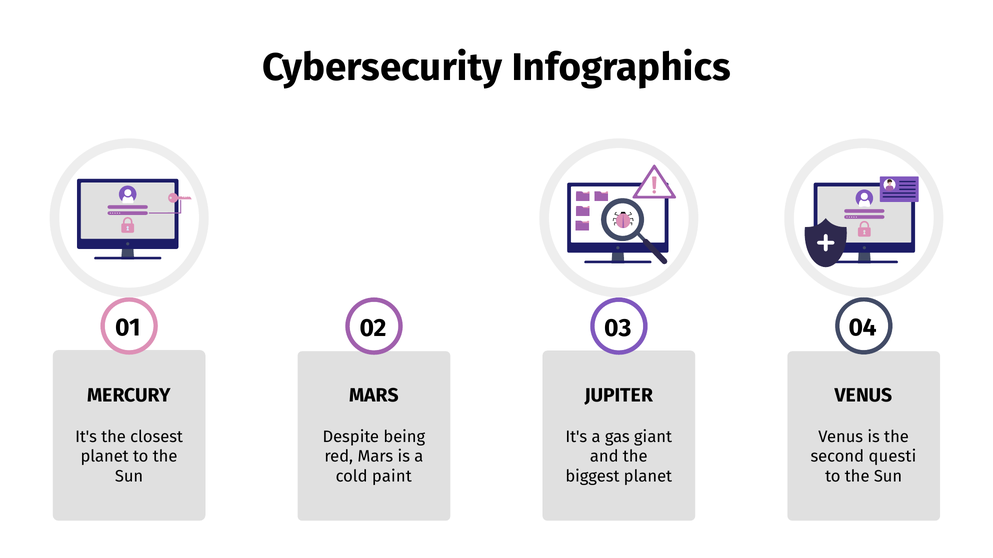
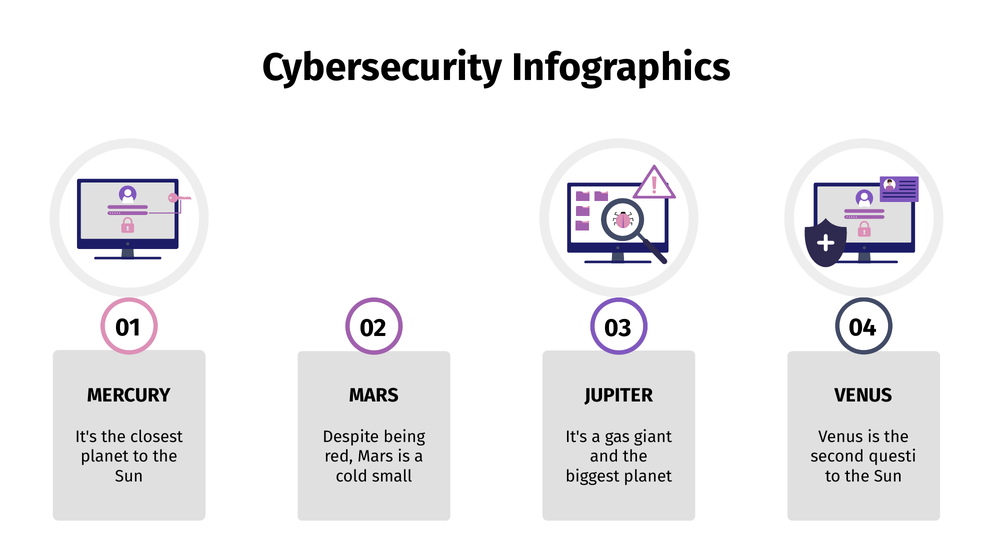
paint: paint -> small (392, 477)
